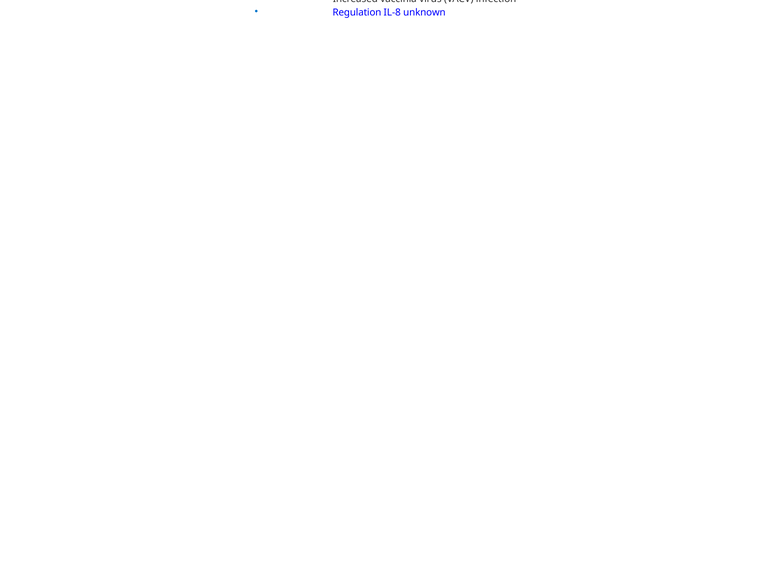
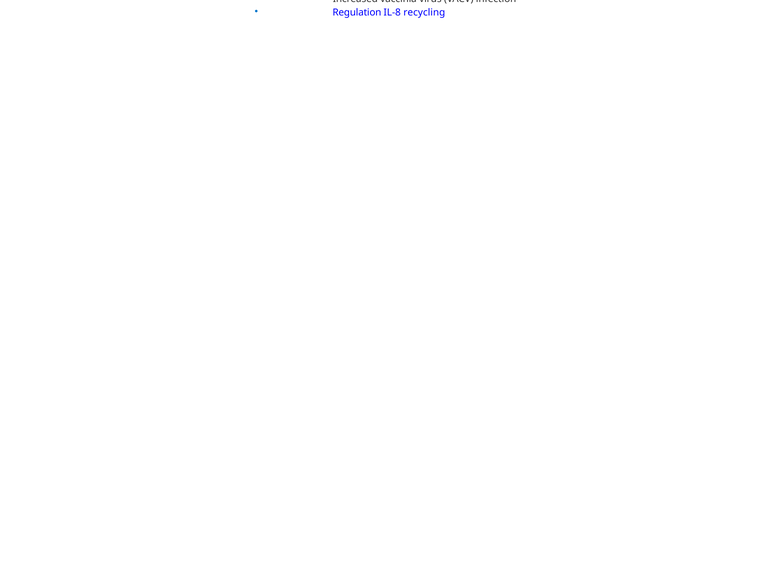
unknown: unknown -> recycling (424, 12)
